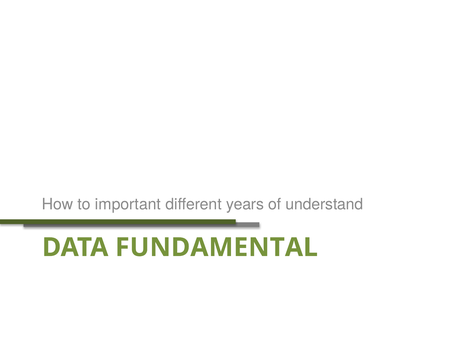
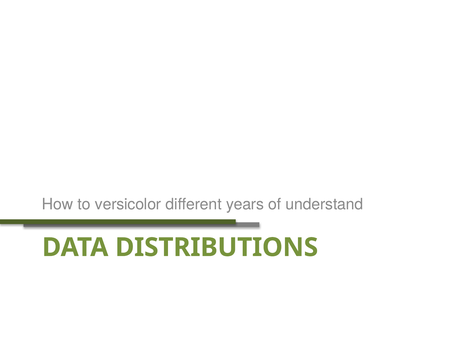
important: important -> versicolor (128, 204)
FUNDAMENTAL: FUNDAMENTAL -> DISTRIBUTIONS (217, 247)
